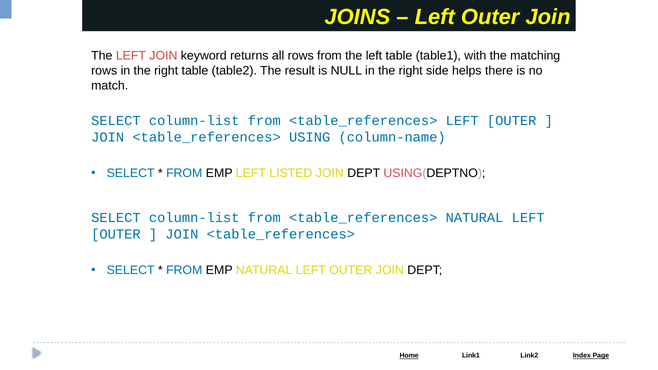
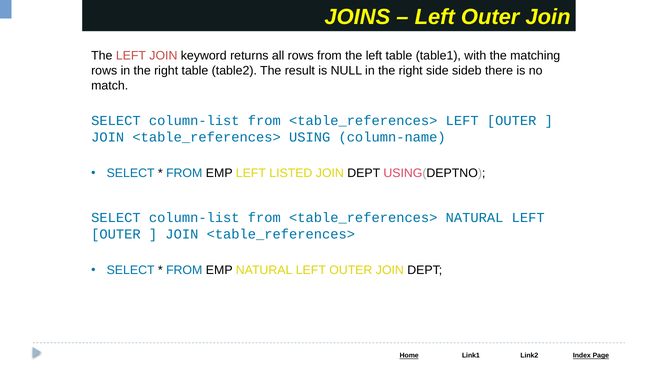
helps: helps -> sideb (467, 71)
